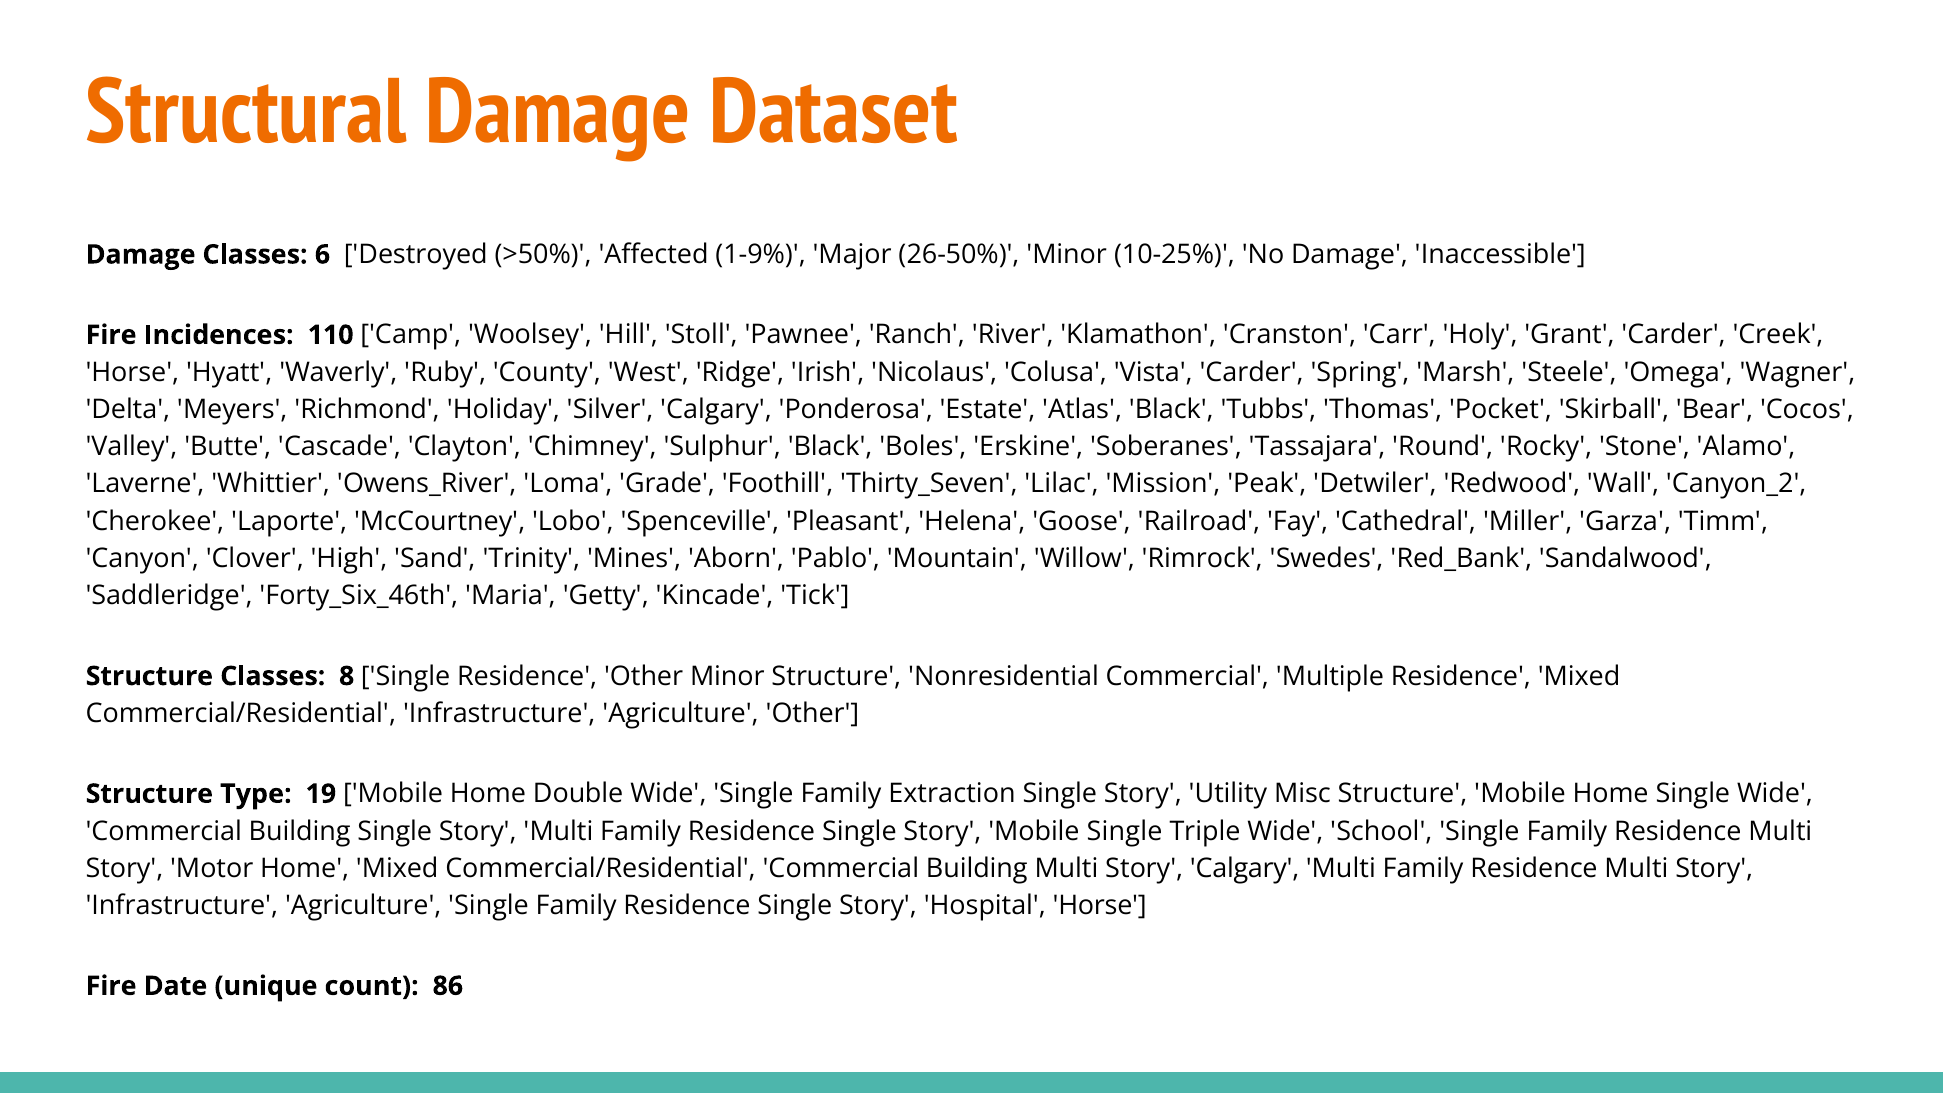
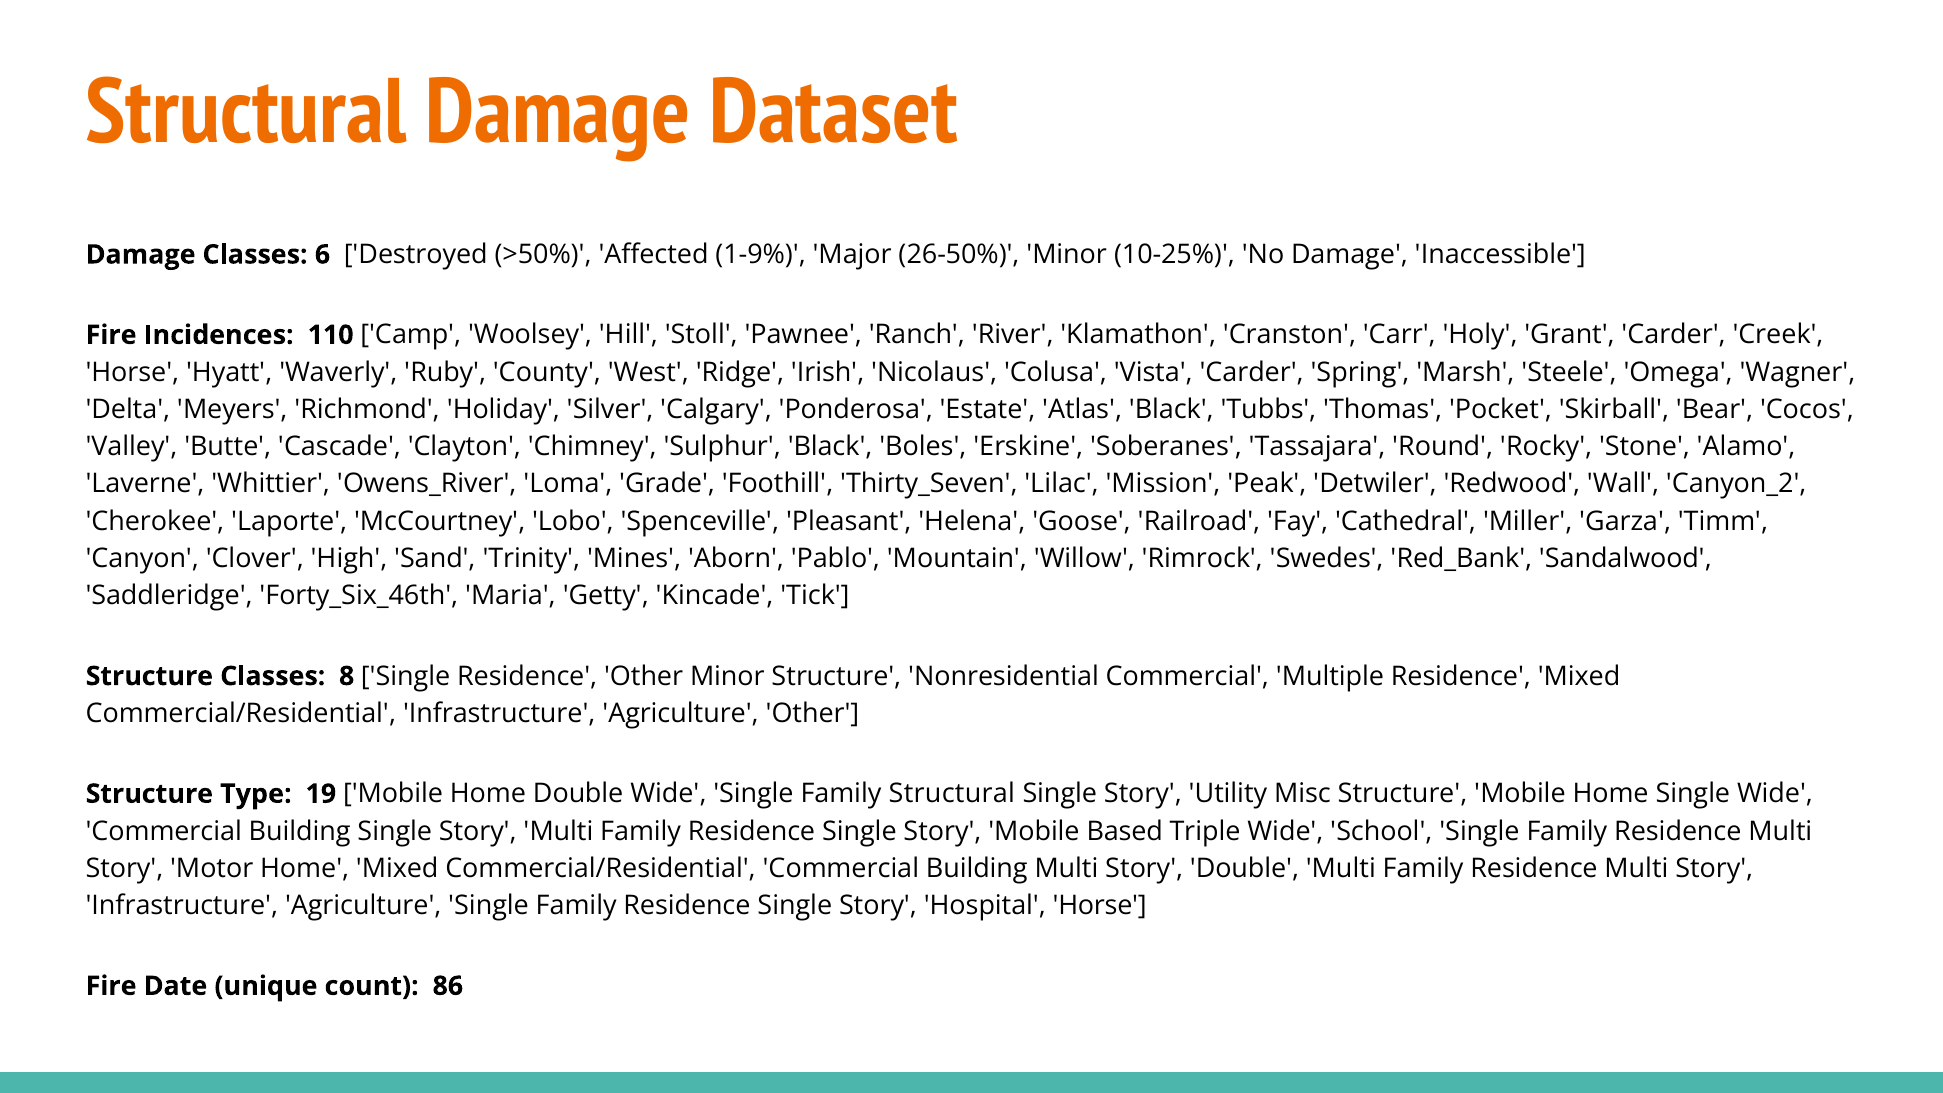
Family Extraction: Extraction -> Structural (952, 794)
Mobile Single: Single -> Based (1125, 831)
Story Calgary: Calgary -> Double (1244, 868)
